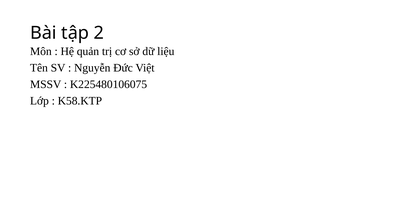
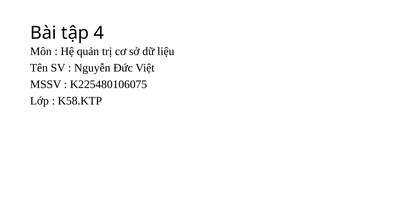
2: 2 -> 4 (99, 33)
